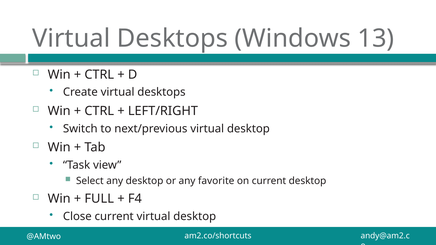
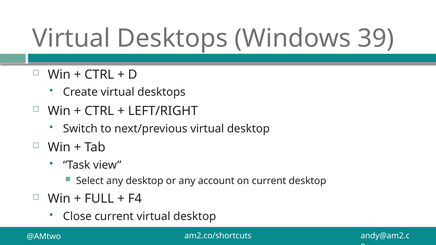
13: 13 -> 39 (376, 38)
favorite: favorite -> account (216, 181)
